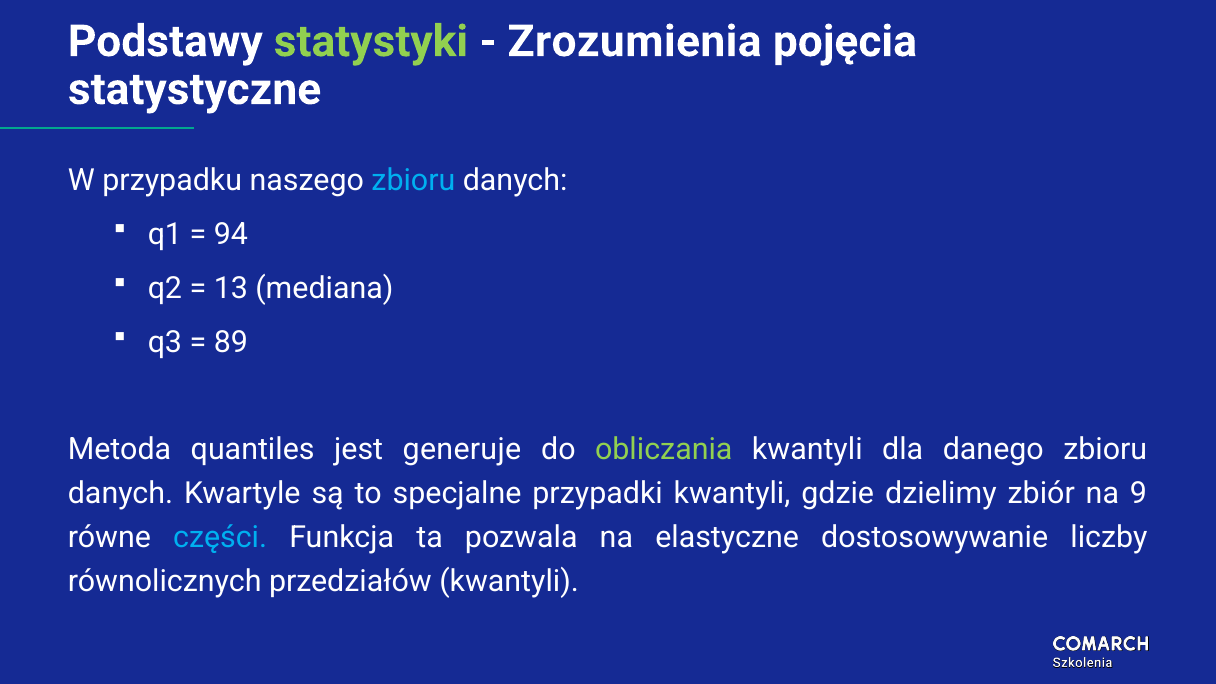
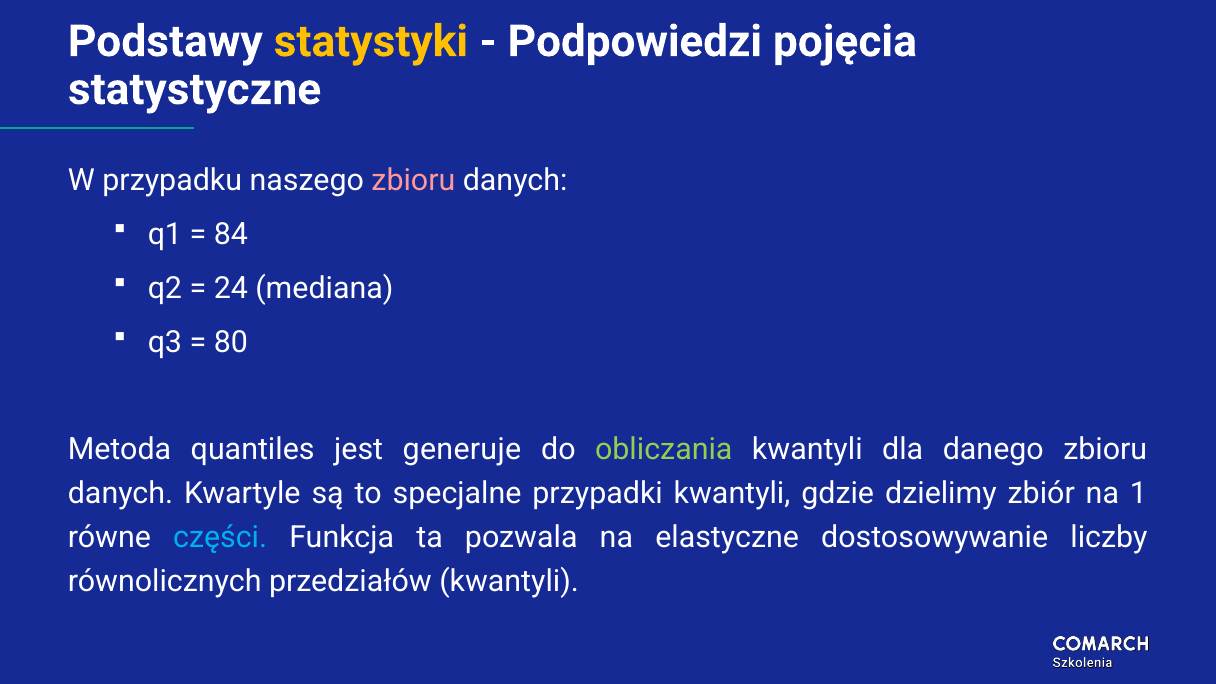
statystyki colour: light green -> yellow (371, 42)
Zrozumienia: Zrozumienia -> Podpowiedzi (635, 42)
zbioru colour: light blue -> pink (413, 180)
94: 94 -> 84 (231, 234)
13: 13 -> 24 (231, 288)
89: 89 -> 80 (231, 342)
9: 9 -> 1 (1139, 494)
